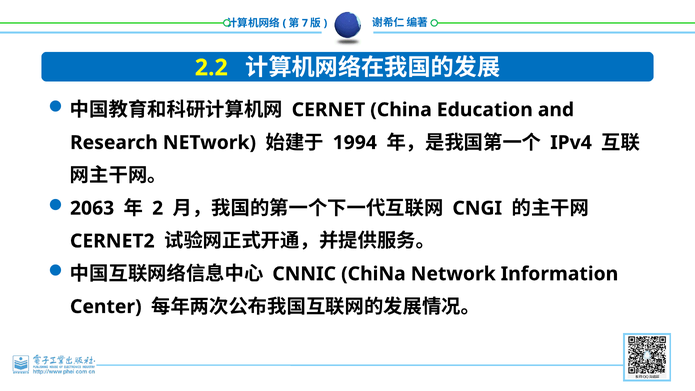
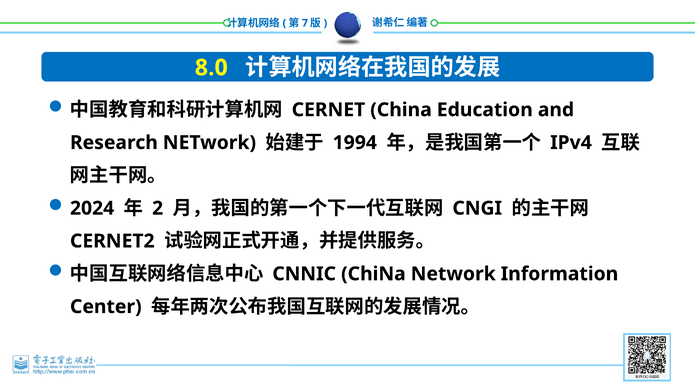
2.2: 2.2 -> 8.0 (211, 68)
2063: 2063 -> 2024 (92, 208)
